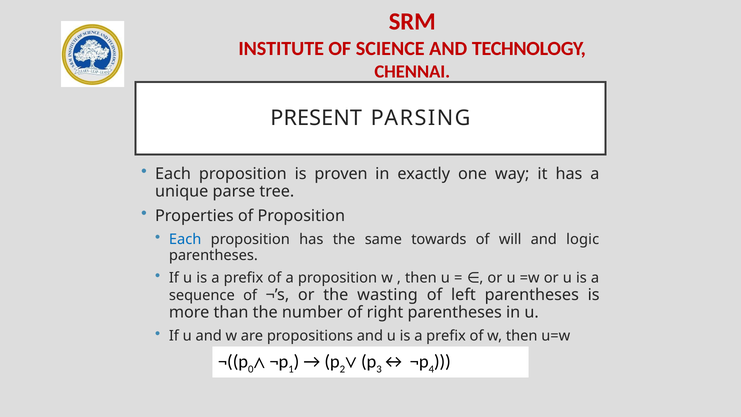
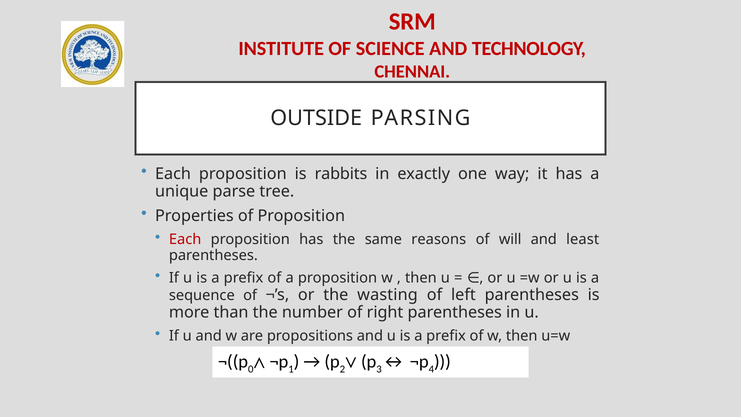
PRESENT: PRESENT -> OUTSIDE (316, 118)
proven: proven -> rabbits (341, 174)
Each colour: blue -> red (185, 239)
towards: towards -> reasons (439, 239)
logic: logic -> least (583, 239)
